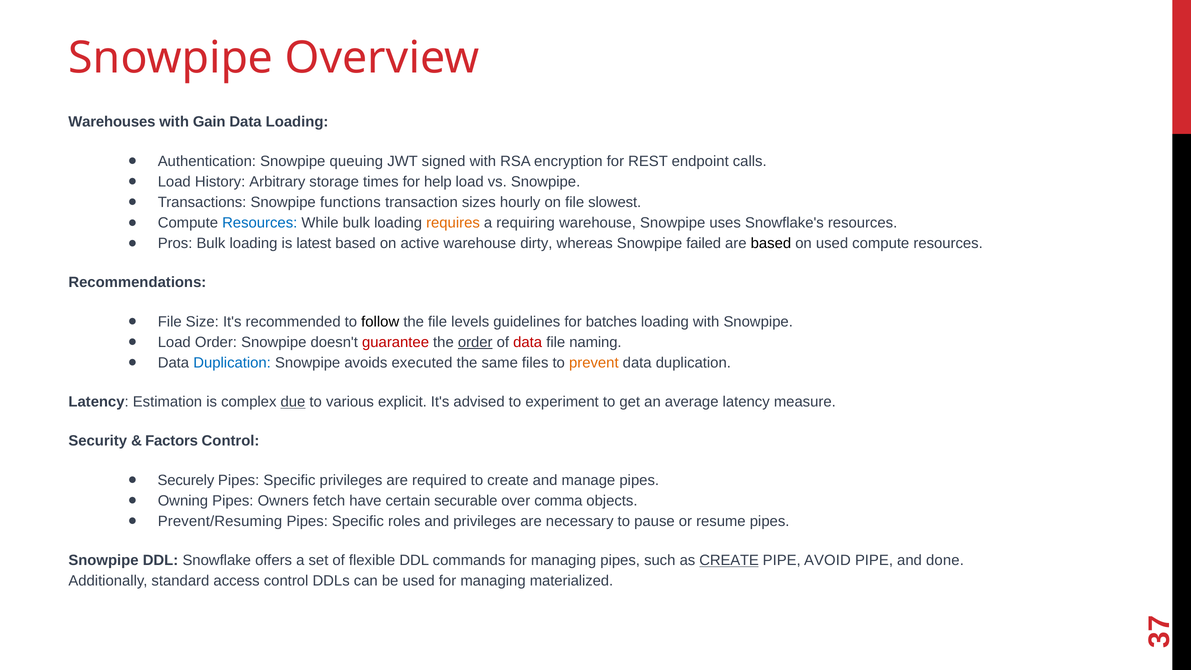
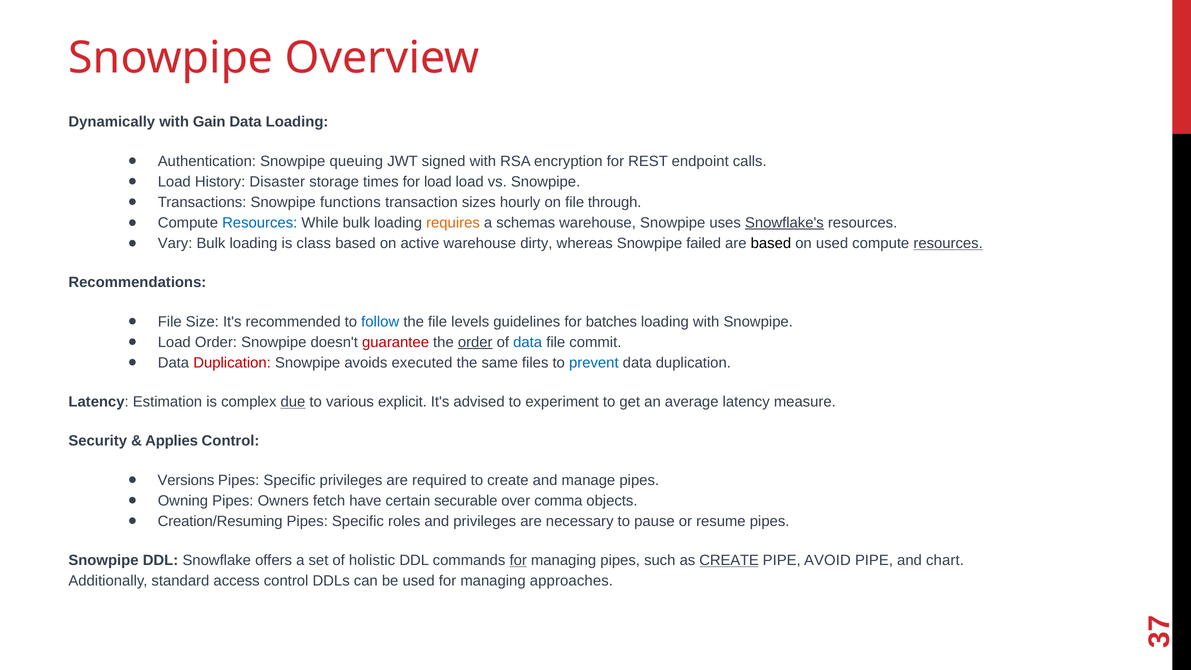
Warehouses: Warehouses -> Dynamically (112, 122)
Arbitrary: Arbitrary -> Disaster (277, 182)
for help: help -> load (438, 182)
slowest: slowest -> through (615, 202)
requiring: requiring -> schemas (526, 223)
Snowflake's underline: none -> present (784, 223)
Pros: Pros -> Vary (175, 243)
latest: latest -> class (314, 243)
resources underline: none -> present (948, 243)
follow colour: black -> blue (380, 322)
data colour: red -> blue (528, 342)
naming: naming -> commit (595, 342)
Duplication colour: blue -> red (232, 363)
prevent colour: orange -> blue (594, 363)
Factors: Factors -> Applies (172, 441)
Securely: Securely -> Versions (186, 480)
Prevent/Resuming: Prevent/Resuming -> Creation/Resuming (220, 521)
flexible: flexible -> holistic (372, 560)
for underline: none -> present (518, 560)
done: done -> chart (945, 560)
materialized: materialized -> approaches (571, 581)
